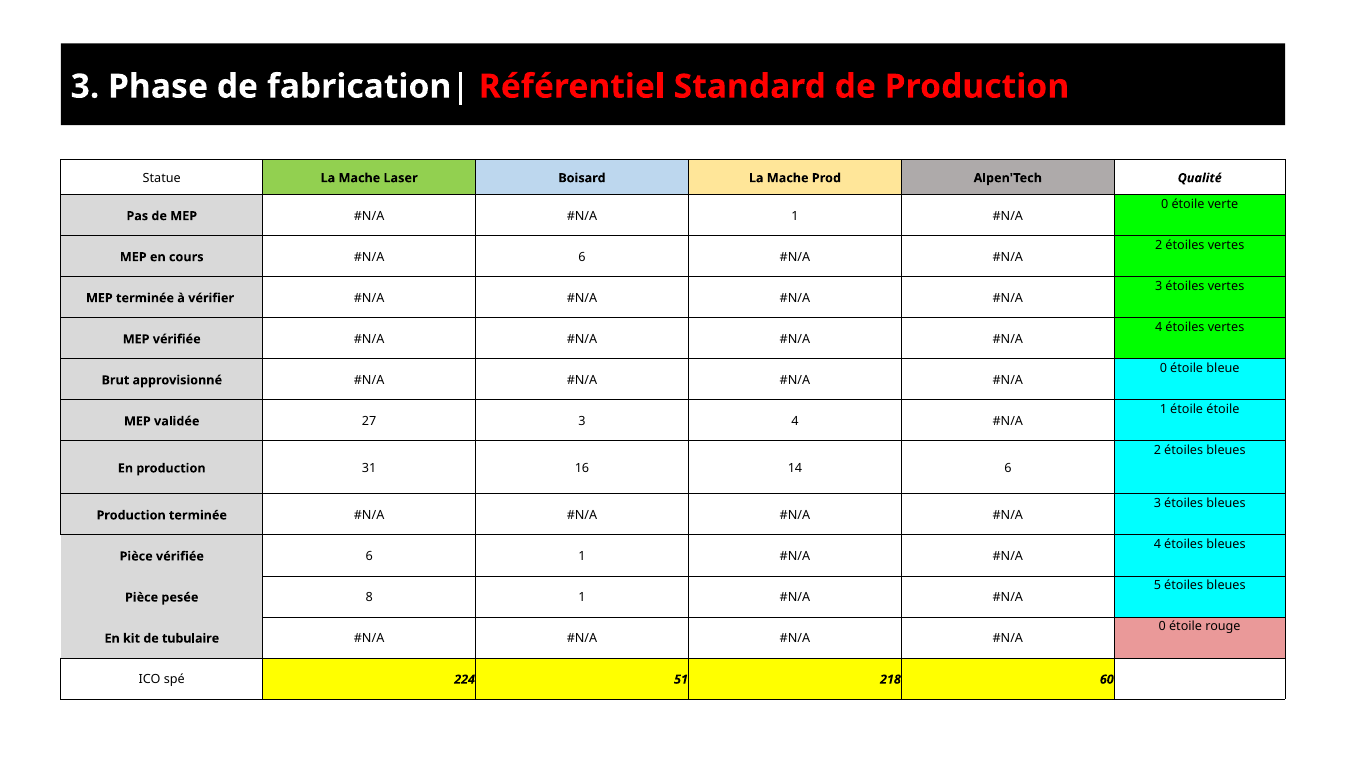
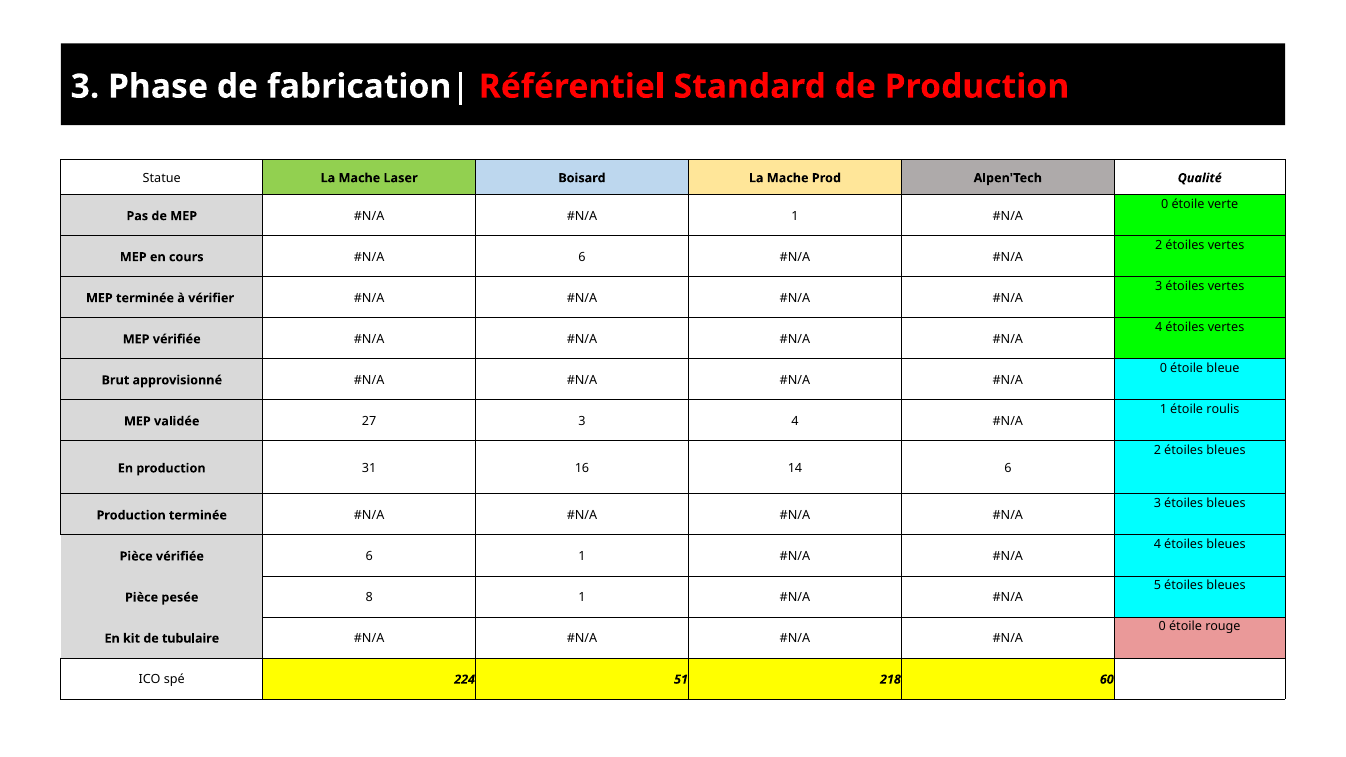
étoile étoile: étoile -> roulis (1223, 410)
